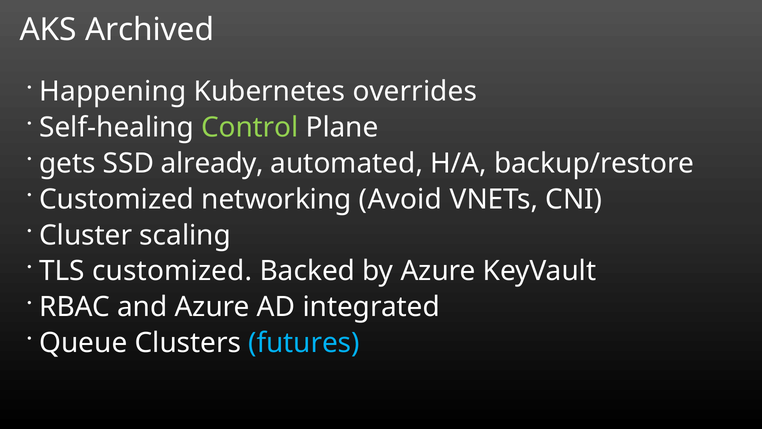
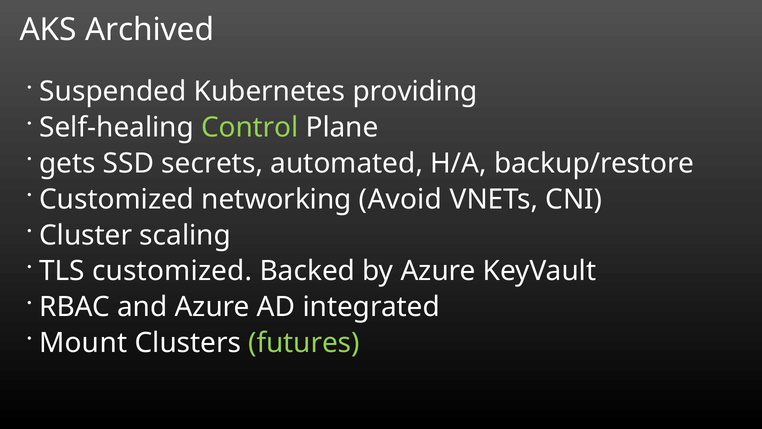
Happening: Happening -> Suspended (113, 92)
overrides: overrides -> providing (415, 92)
already: already -> secrets (212, 163)
Queue: Queue -> Mount (83, 343)
futures colour: light blue -> light green (304, 343)
